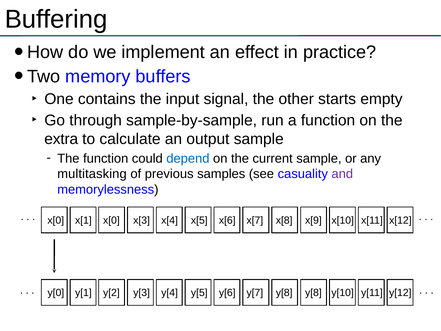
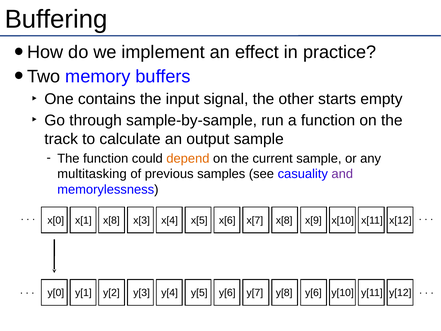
extra: extra -> track (61, 139)
depend colour: blue -> orange (188, 158)
x[1 x[0: x[0 -> x[8 (111, 220)
y[8 y[8: y[8 -> y[6 (313, 293)
